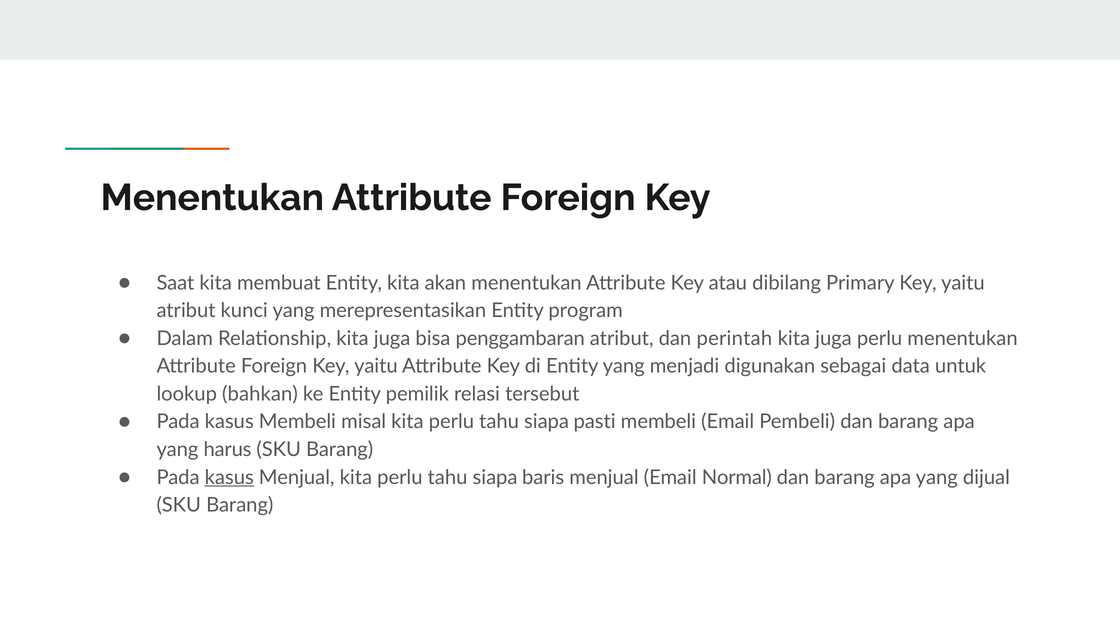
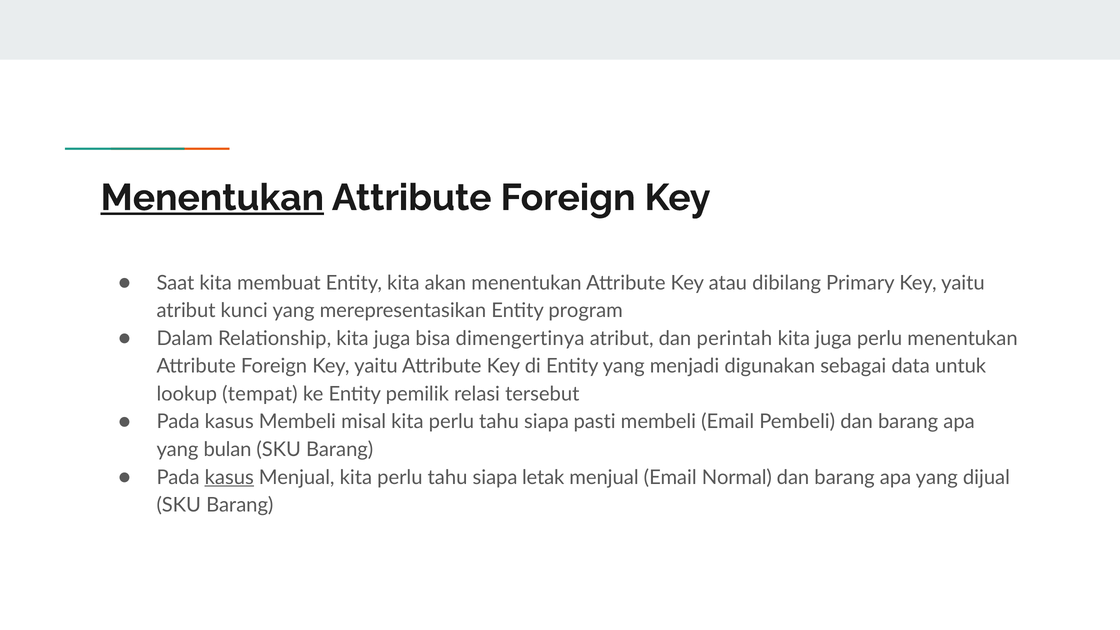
Menentukan underline: none -> present (212, 198)
penggambaran: penggambaran -> dimengertinya (520, 338)
bahkan: bahkan -> tempat (260, 394)
harus: harus -> bulan (227, 450)
baris: baris -> letak (543, 477)
